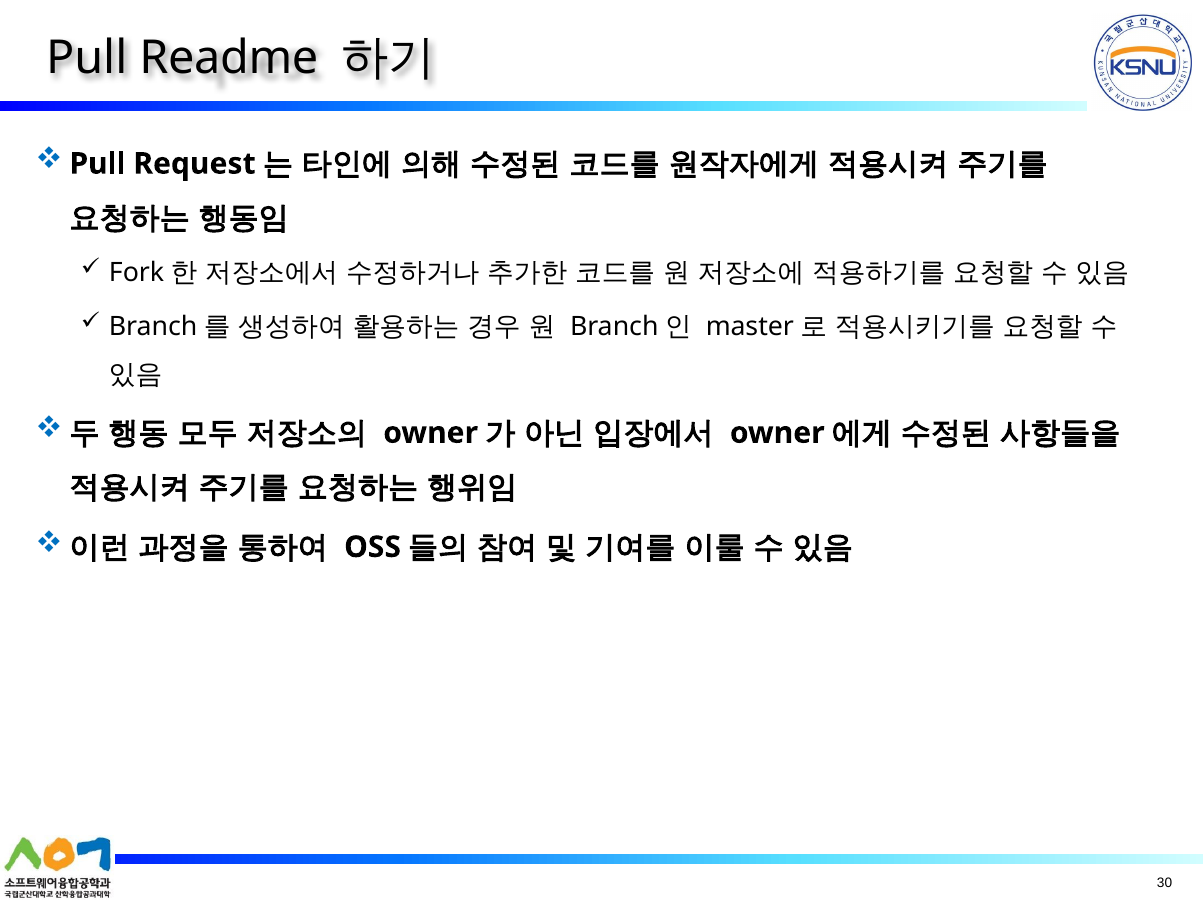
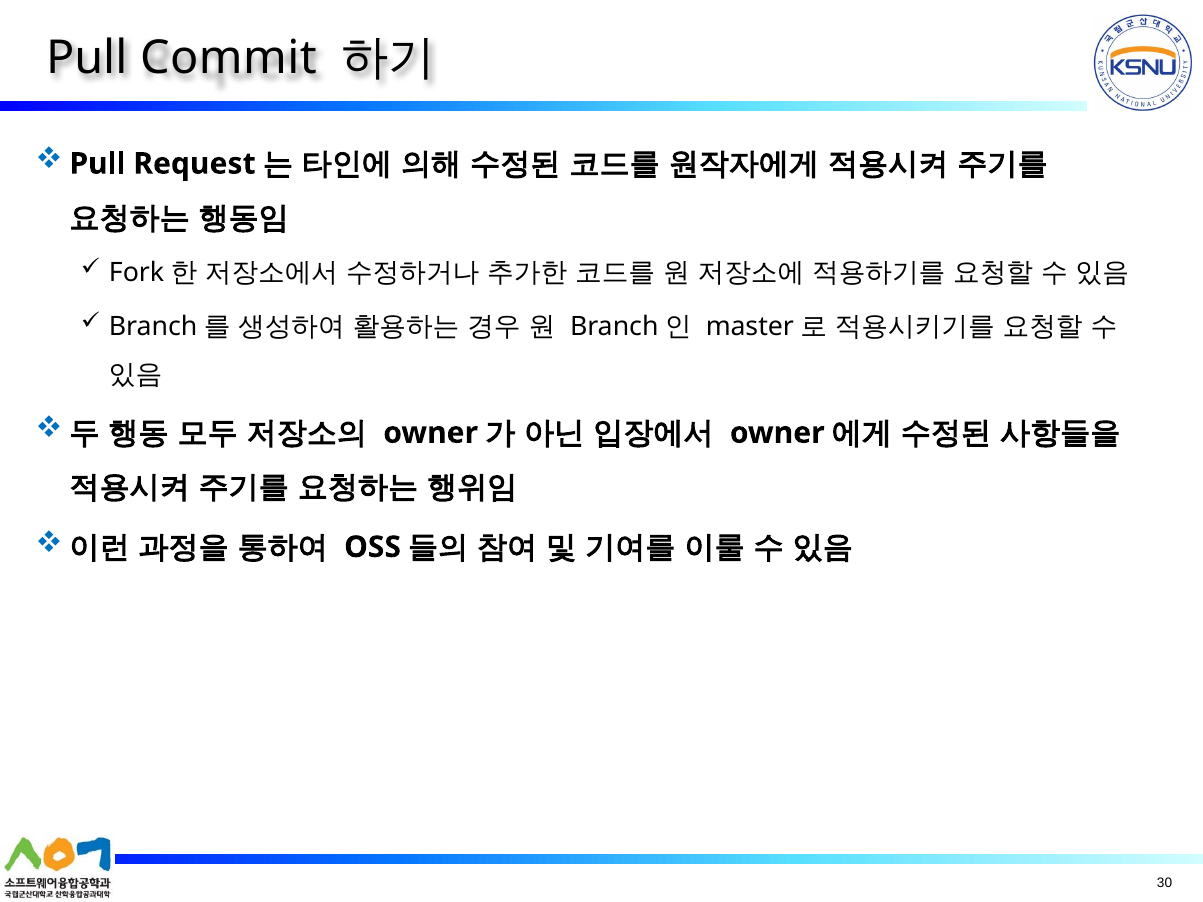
Readme: Readme -> Commit (228, 58)
